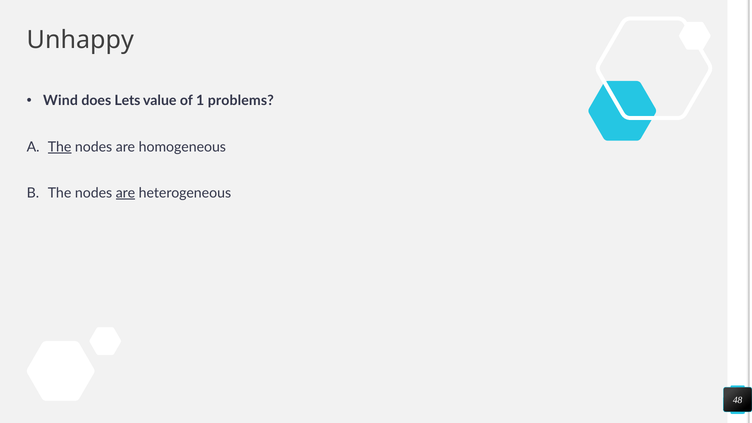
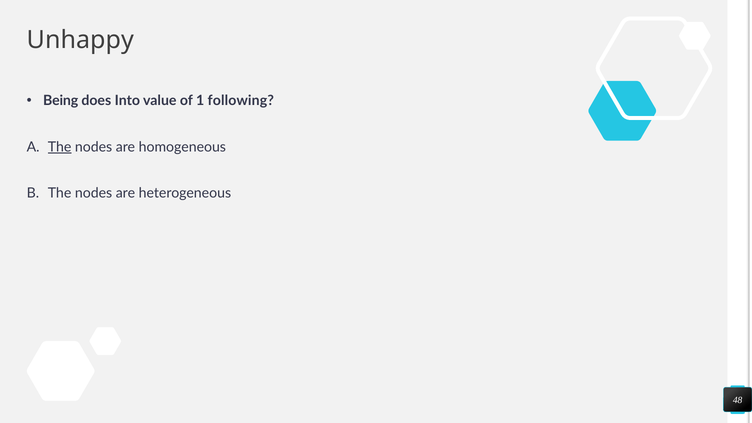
Wind: Wind -> Being (61, 101)
Lets: Lets -> Into (127, 101)
problems: problems -> following (241, 101)
are underline: present -> none (125, 193)
